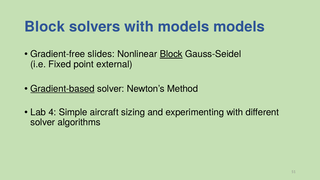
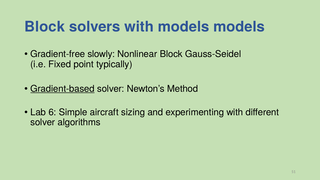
slides: slides -> slowly (101, 54)
Block underline: present -> none (171, 54)
external: external -> typically (114, 64)
4: 4 -> 6 (52, 112)
